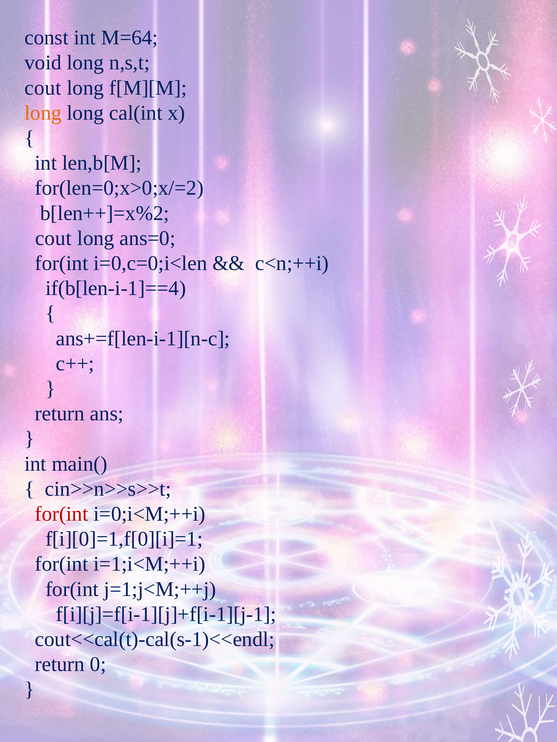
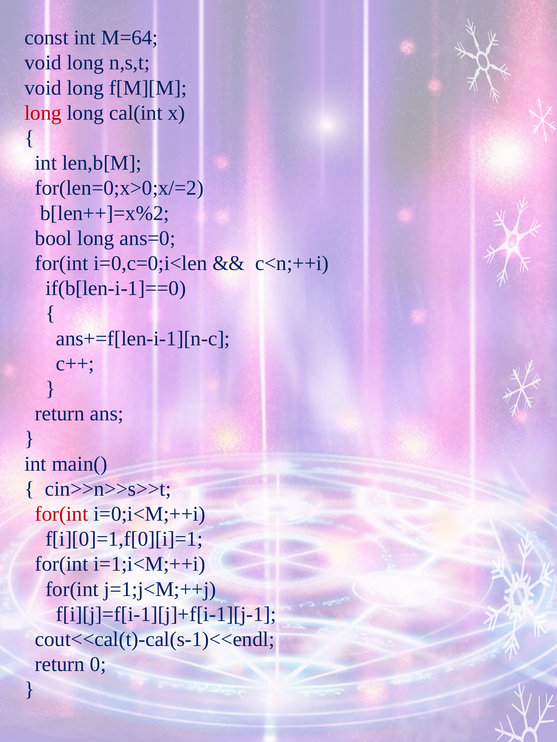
cout: cout -> void (43, 88)
long colour: orange -> red (43, 113)
cout: cout -> bool (53, 238)
if(b[len-i-1]==4: if(b[len-i-1]==4 -> if(b[len-i-1]==0 (116, 289)
